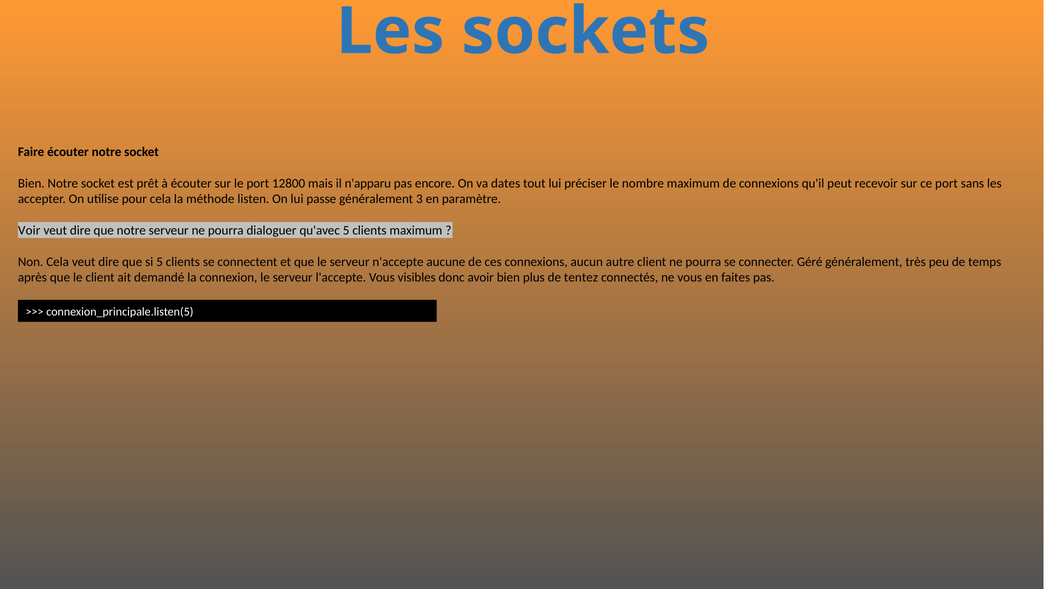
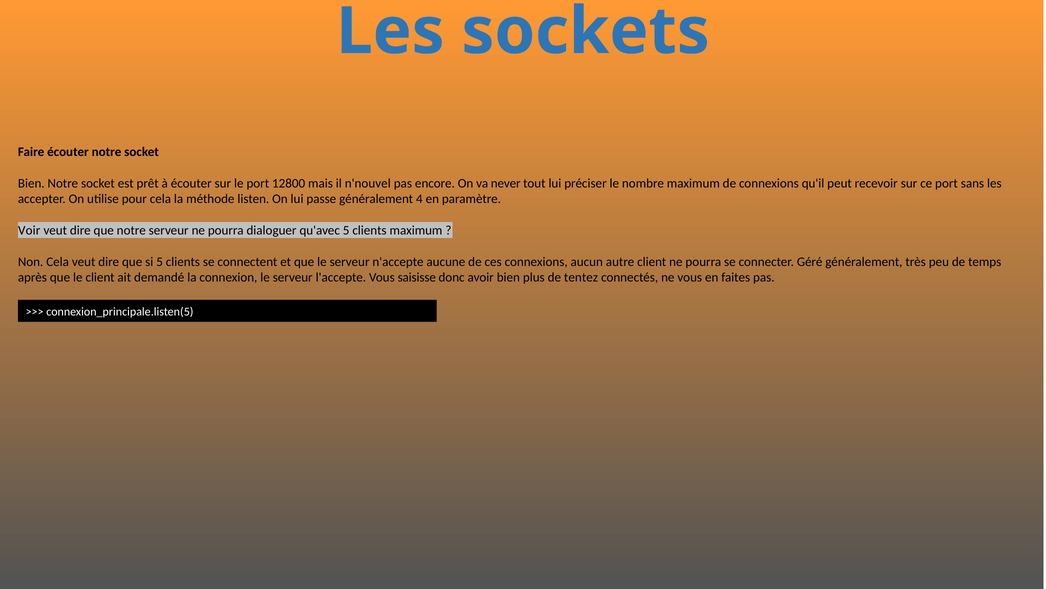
n'apparu: n'apparu -> n'nouvel (368, 183)
dates: dates -> never (506, 183)
3: 3 -> 4 (419, 199)
visibles: visibles -> saisisse (417, 277)
